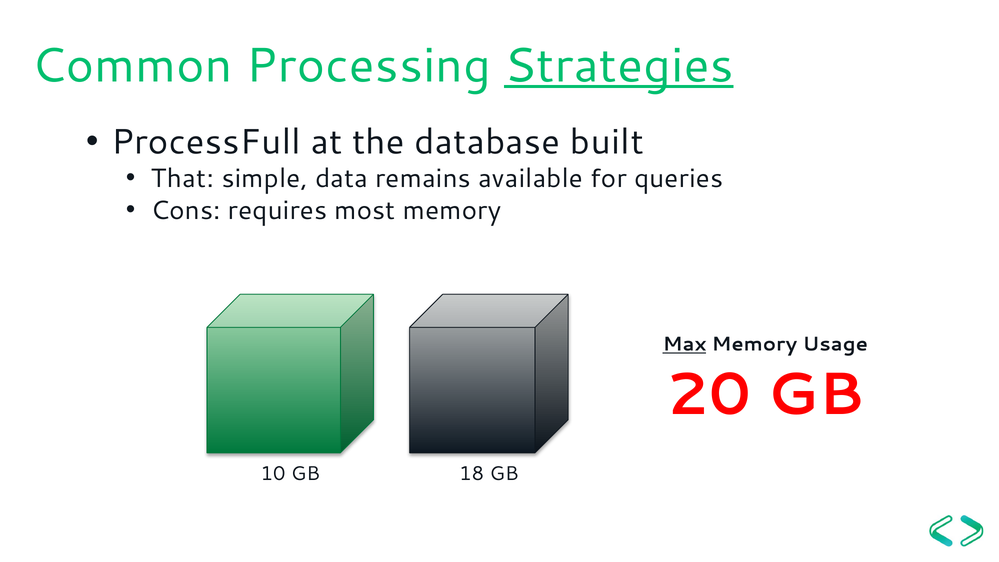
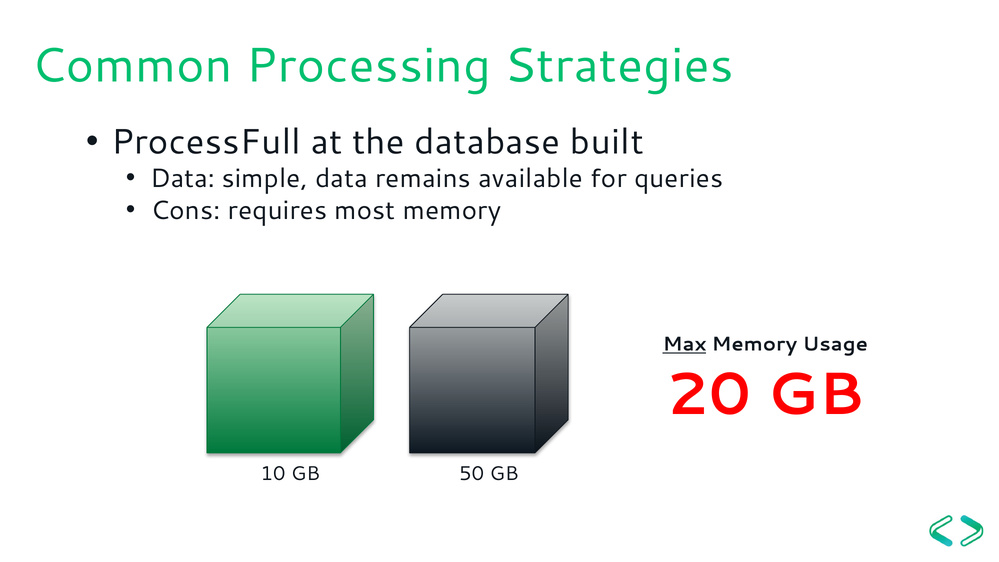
Strategies underline: present -> none (619, 66)
That: That -> Data (183, 179)
18: 18 -> 50 (472, 473)
